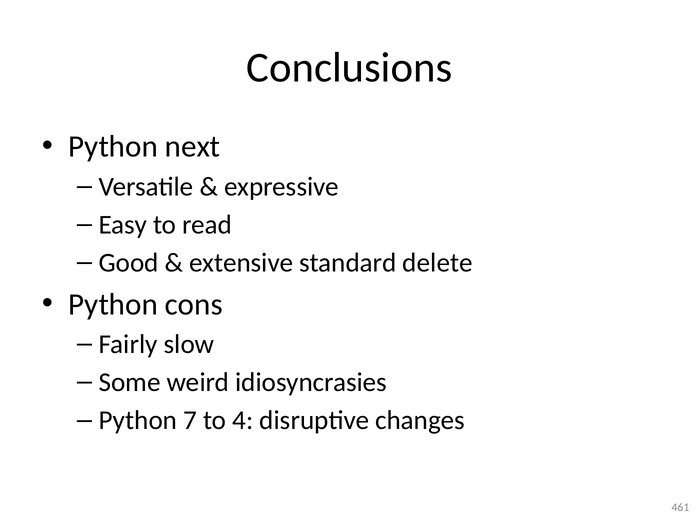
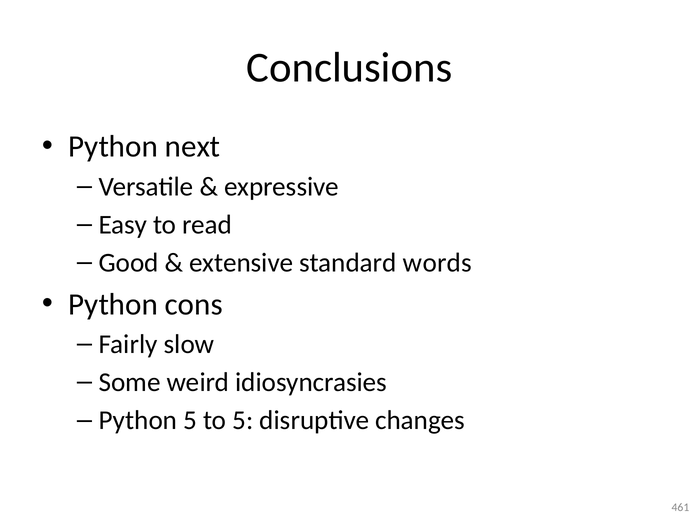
delete: delete -> words (437, 263)
Python 7: 7 -> 5 (190, 421)
to 4: 4 -> 5 (243, 421)
